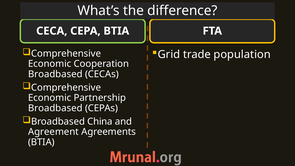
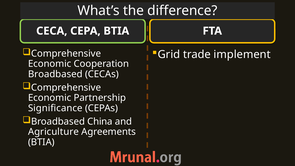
population: population -> implement (242, 54)
Broadbased: Broadbased -> Significance (55, 108)
Agreement: Agreement -> Agriculture (53, 132)
